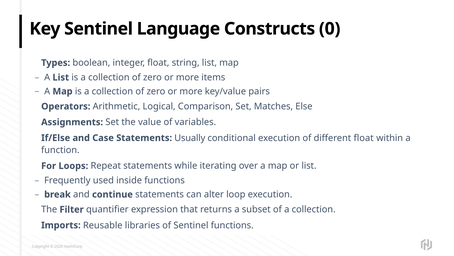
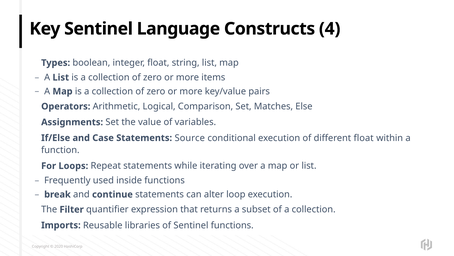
0: 0 -> 4 (330, 29)
Usually: Usually -> Source (190, 138)
